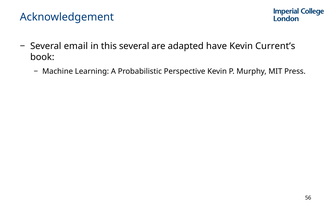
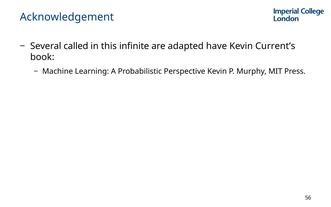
email: email -> called (76, 46)
this several: several -> inﬁnite (134, 46)
